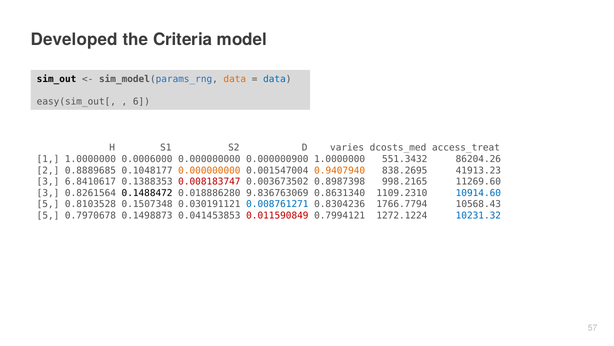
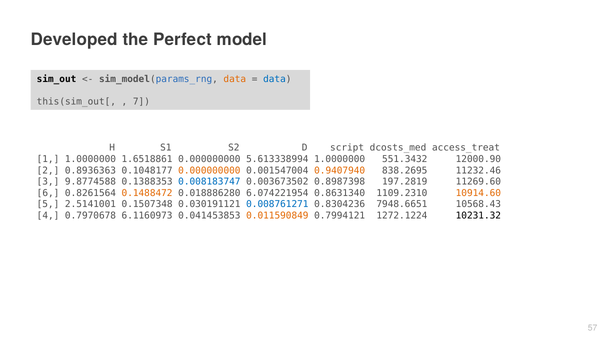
Criteria: Criteria -> Perfect (182, 40)
easy(sim_out[: easy(sim_out[ -> this(sim_out[ (76, 102)
6: 6 -> 7 (141, 102)
varies: varies -> script (347, 148)
0.0006000: 0.0006000 -> 1.6518861 (147, 159)
0.000000900: 0.000000900 -> 5.613338994 (277, 159)
86204.26: 86204.26 -> 12000.90 (478, 159)
0.8889685: 0.8889685 -> 0.8936363 (90, 170)
41913.23: 41913.23 -> 11232.46 (478, 170)
6.8410617: 6.8410617 -> 9.8774588 (90, 181)
0.008183747 colour: red -> blue (209, 181)
998.2165: 998.2165 -> 197.2819 (405, 181)
3: 3 -> 6 (48, 193)
0.1488472 colour: black -> orange (147, 193)
9.836763069: 9.836763069 -> 6.074221954 (277, 193)
10914.60 colour: blue -> orange (478, 193)
0.8103528: 0.8103528 -> 2.5141001 (90, 204)
1766.7794: 1766.7794 -> 7948.6651 (402, 204)
5: 5 -> 4 (48, 215)
0.1498873: 0.1498873 -> 6.1160973 (147, 215)
0.011590849 colour: red -> orange (277, 215)
10231.32 colour: blue -> black (478, 215)
